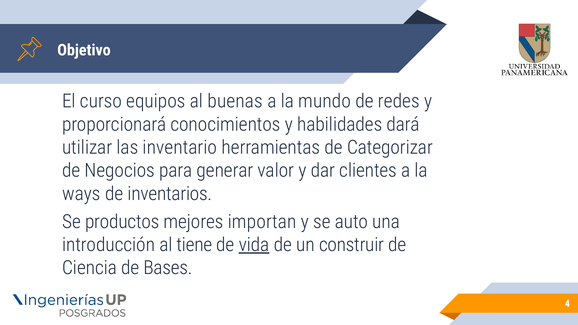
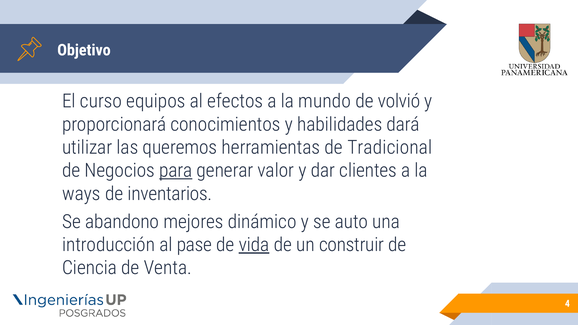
buenas: buenas -> efectos (235, 101)
redes: redes -> volvió (399, 101)
inventario: inventario -> queremos (180, 148)
Categorizar: Categorizar -> Tradicional (390, 148)
para underline: none -> present (176, 171)
productos: productos -> abandono (122, 222)
importan: importan -> dinámico (262, 222)
tiene: tiene -> pase (194, 245)
Bases: Bases -> Venta (168, 268)
